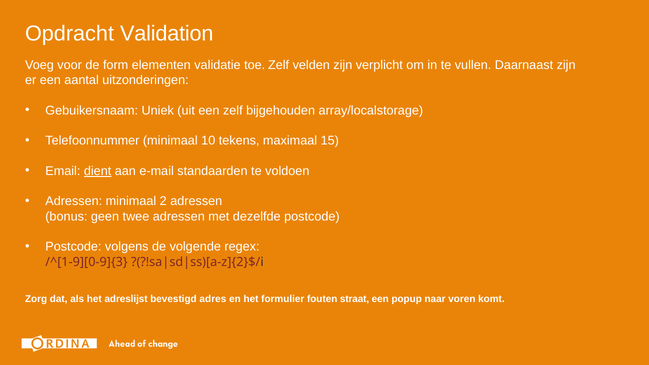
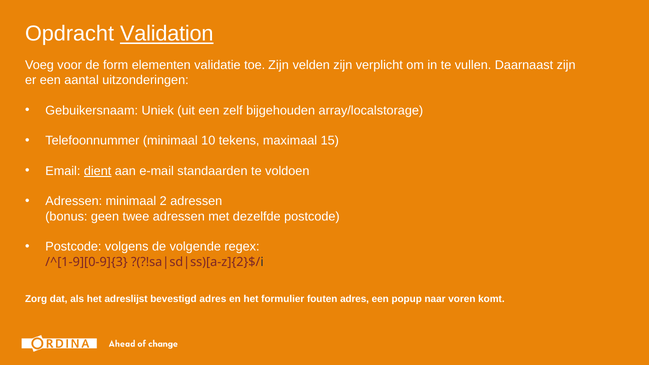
Validation underline: none -> present (167, 34)
toe Zelf: Zelf -> Zijn (279, 65)
fouten straat: straat -> adres (355, 299)
